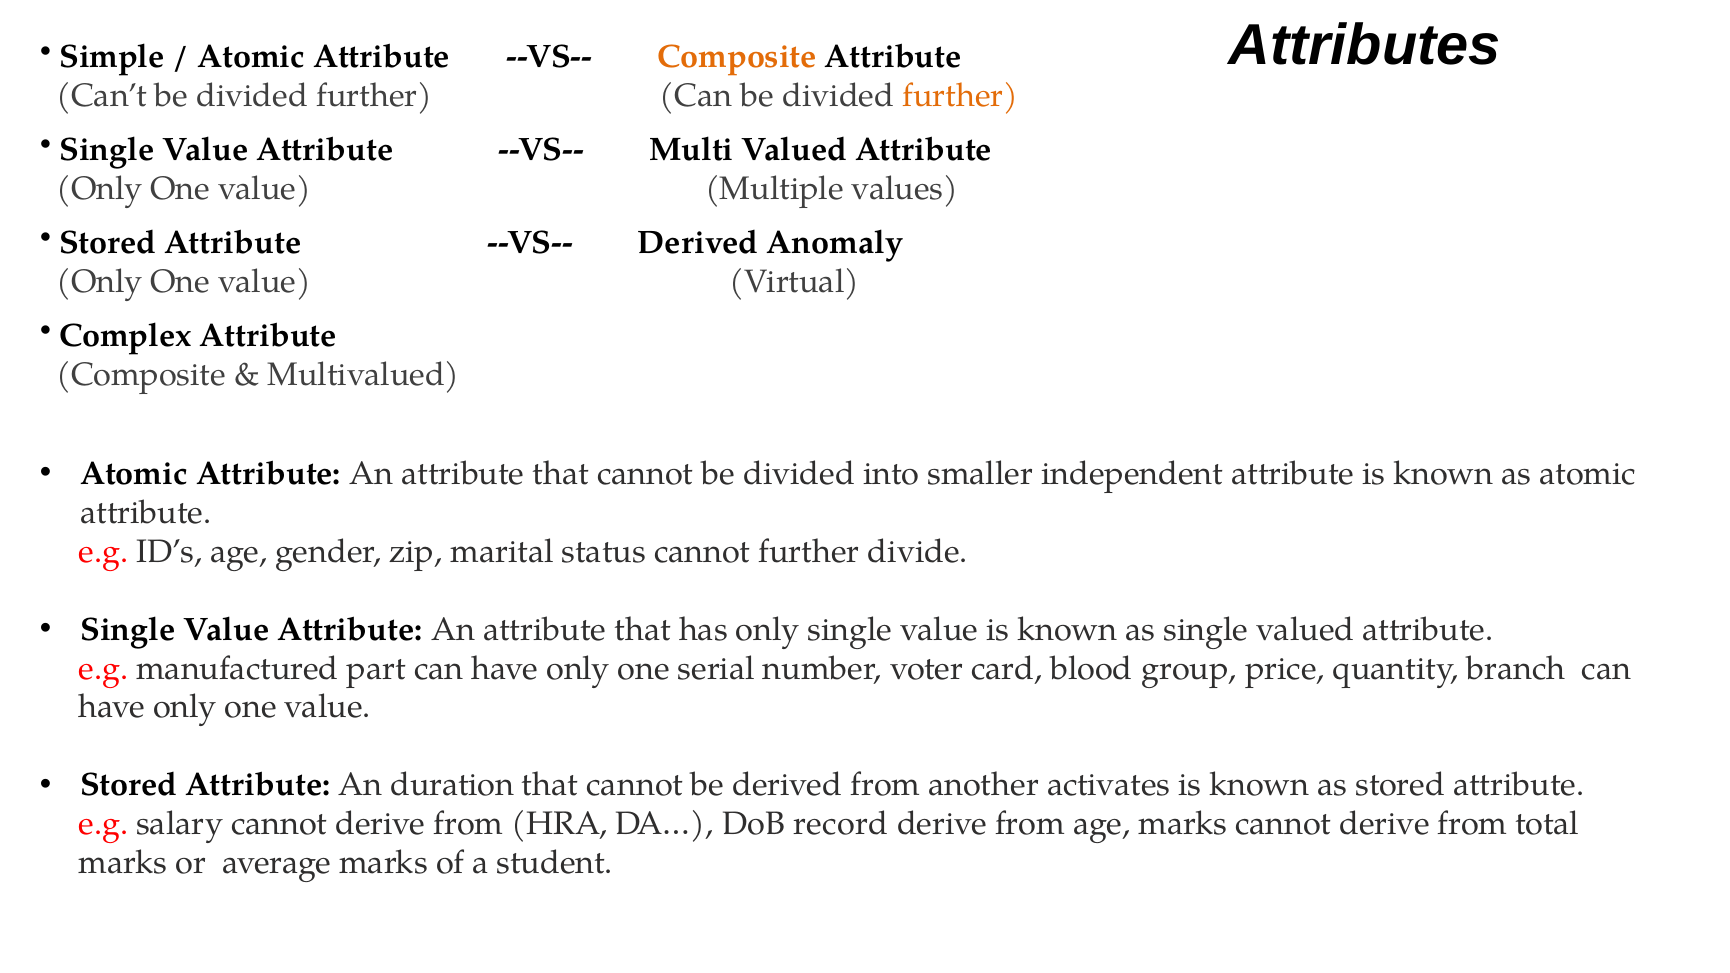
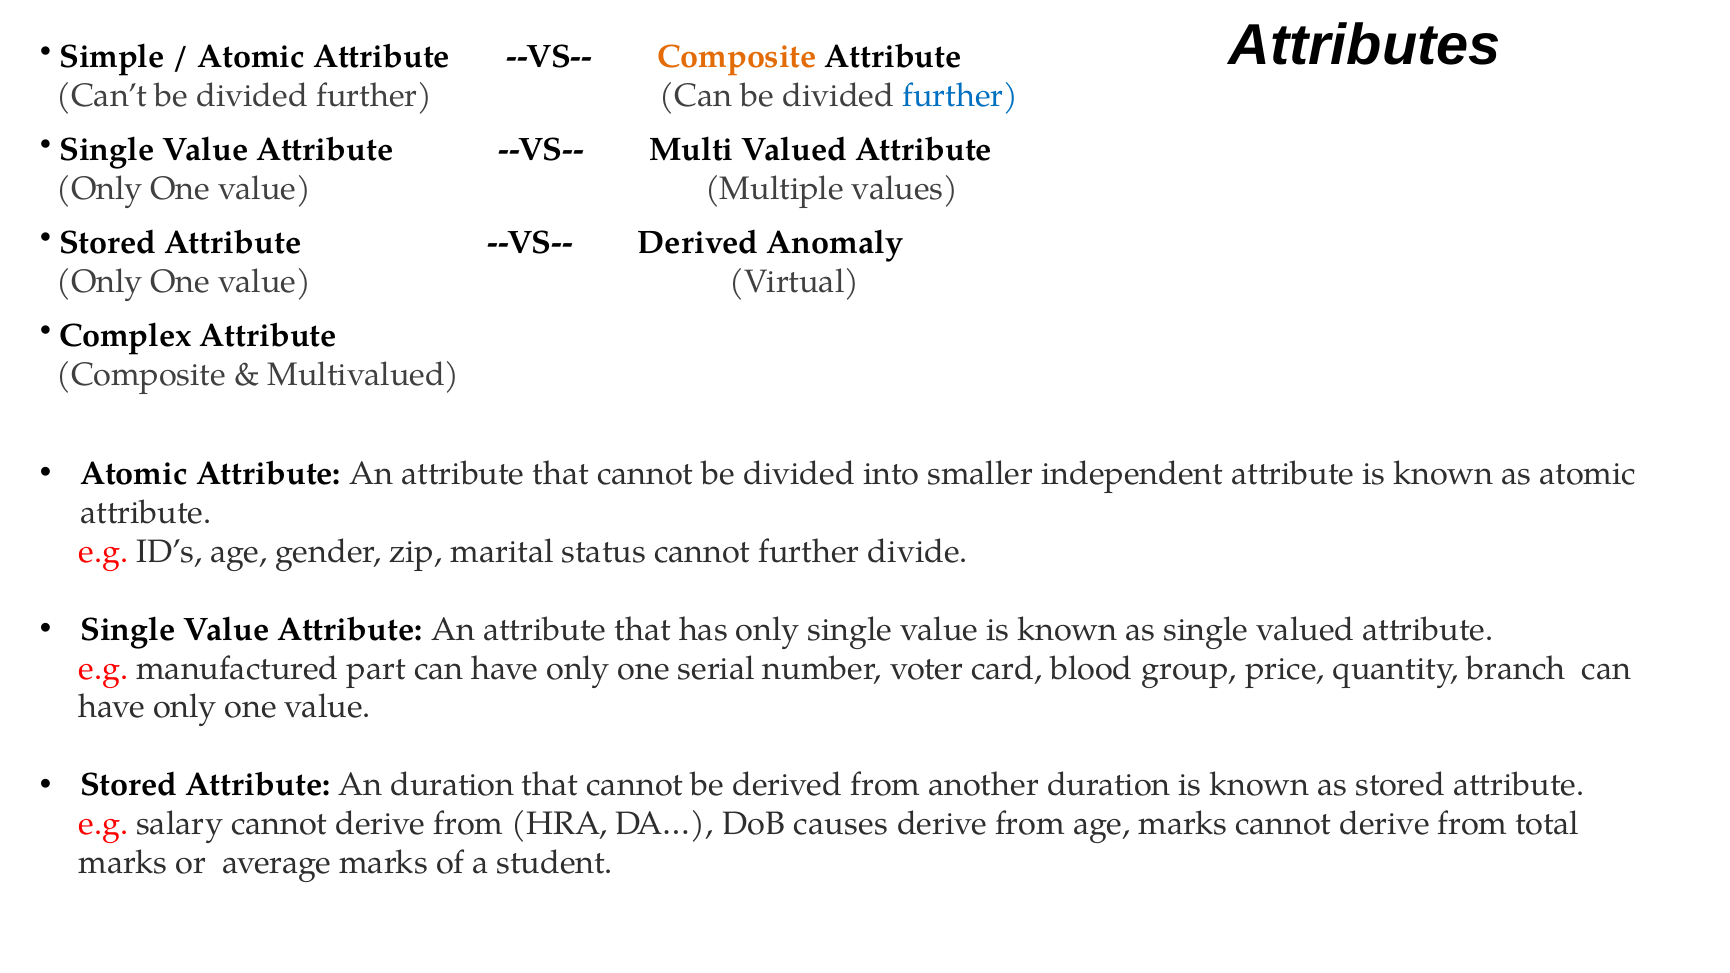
further colour: orange -> blue (960, 96)
another activates: activates -> duration (1109, 785)
record: record -> causes (841, 824)
